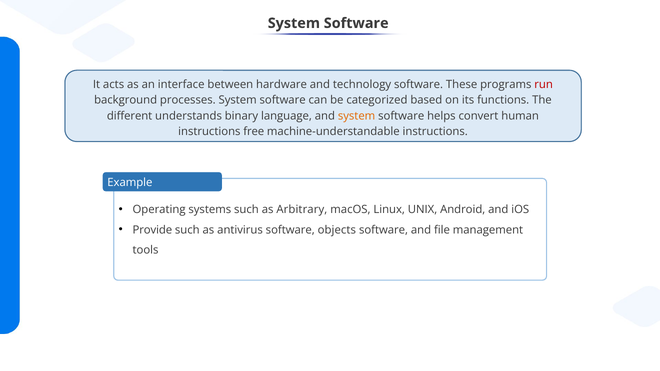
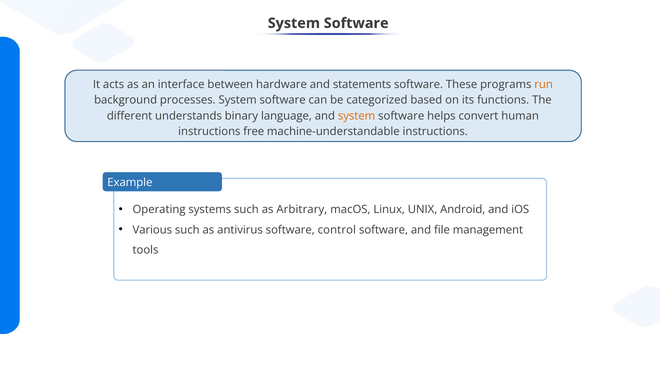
technology: technology -> statements (362, 85)
run colour: red -> orange (544, 85)
Provide: Provide -> Various (152, 230)
objects: objects -> control (337, 230)
